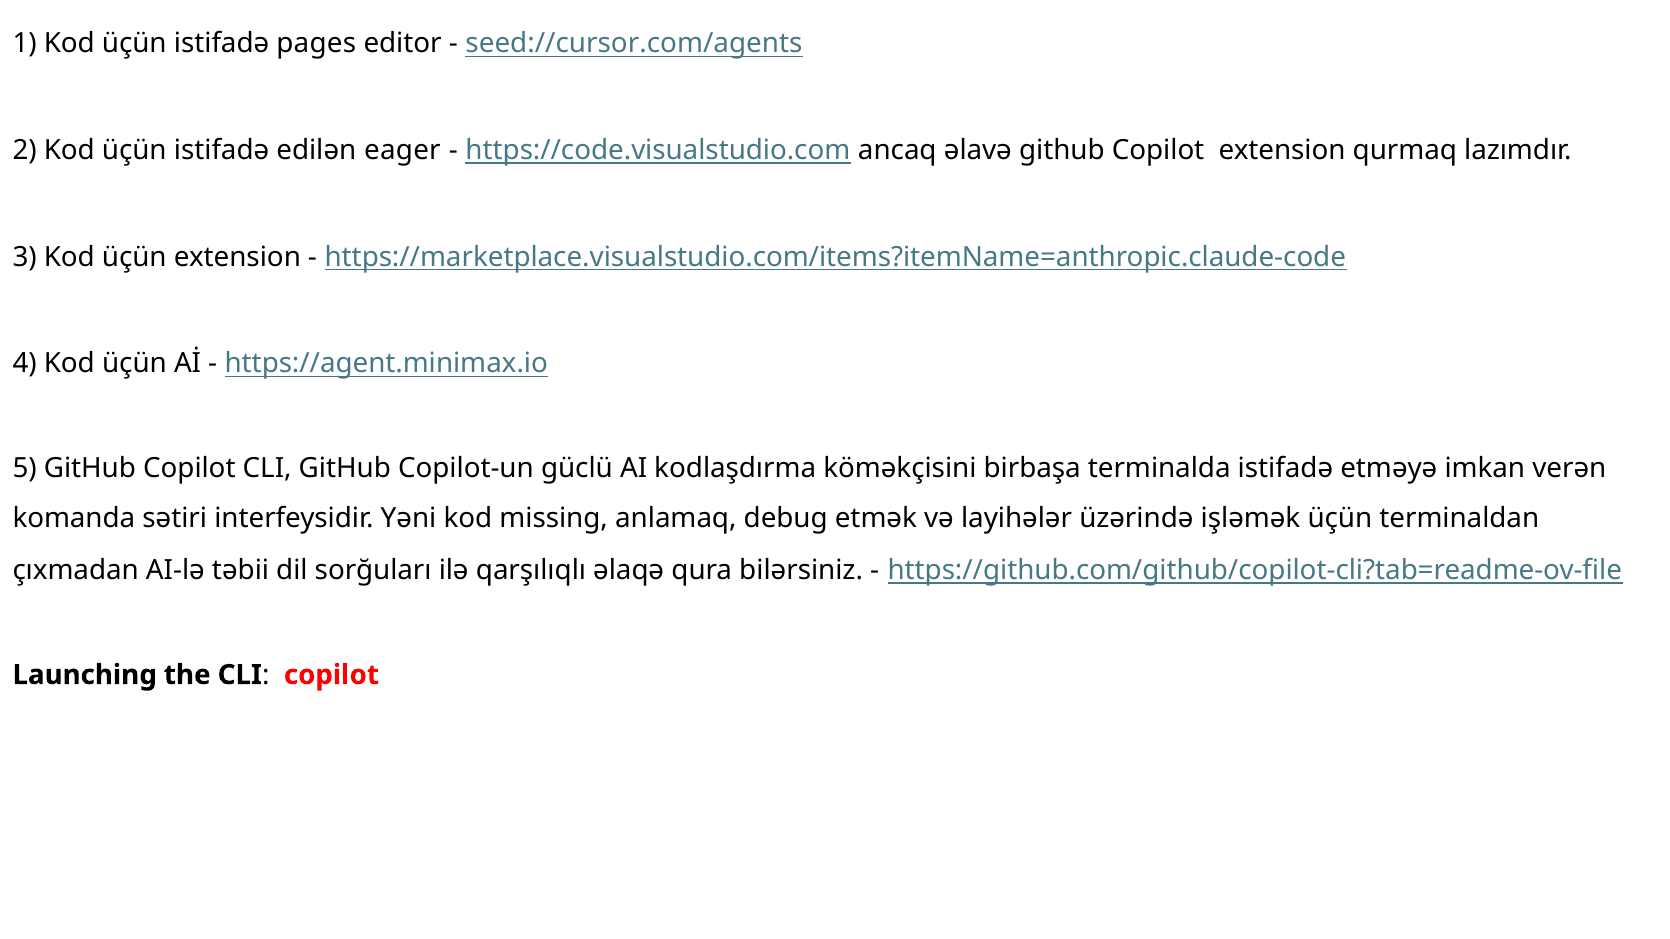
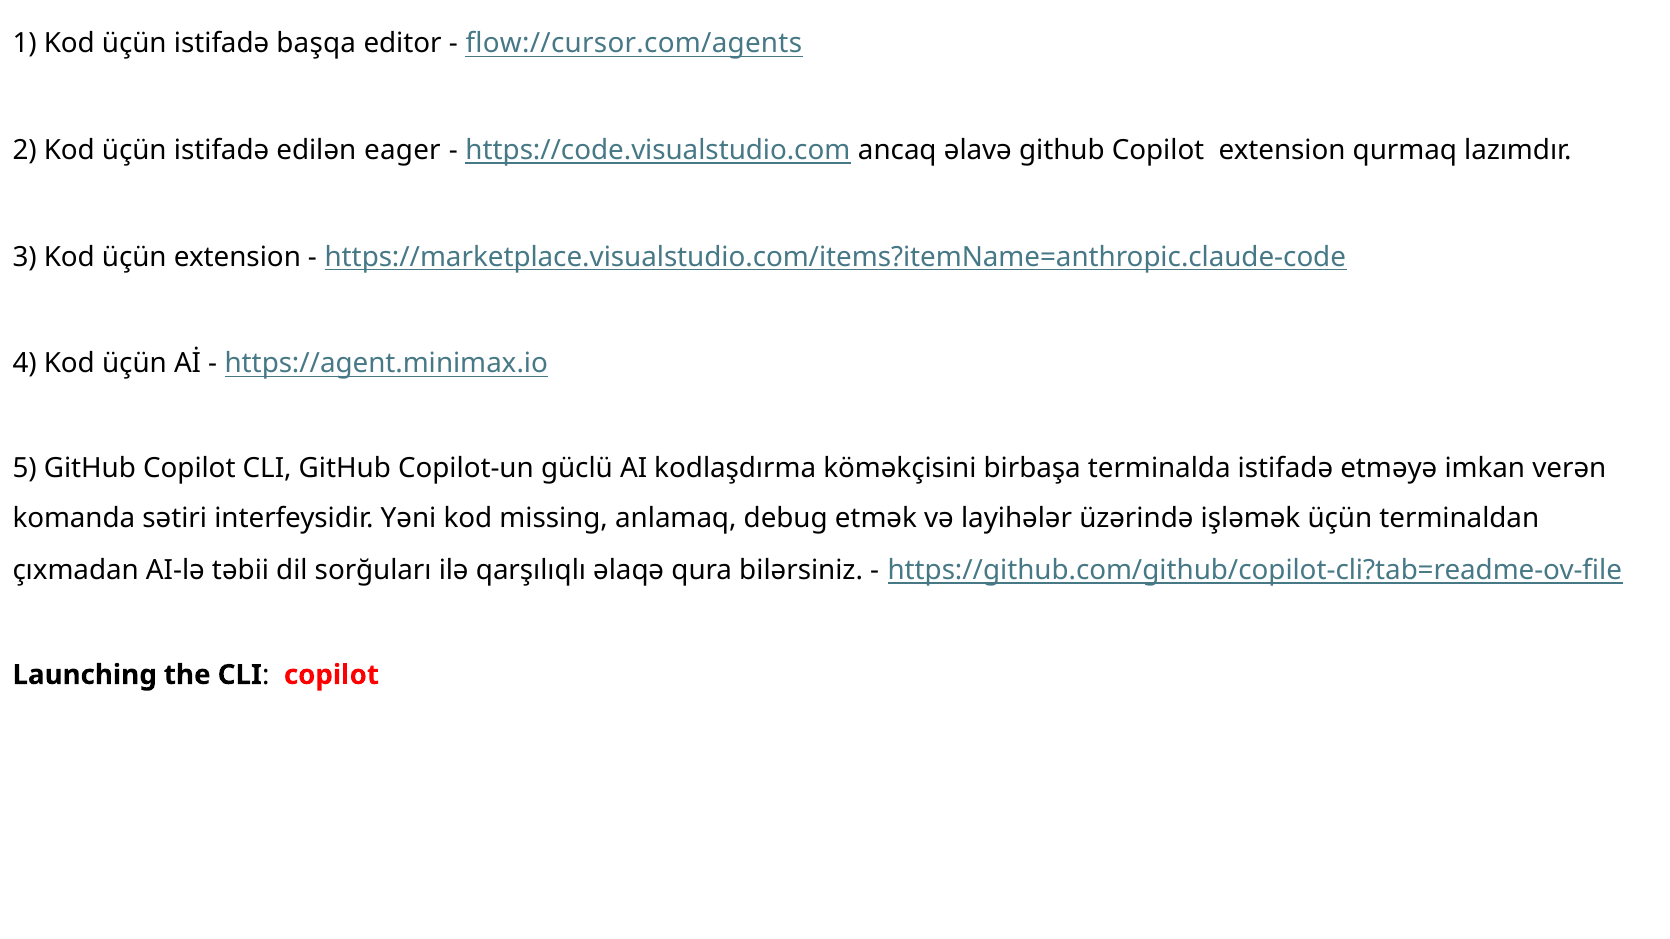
pages: pages -> başqa (316, 44)
seed://cursor.com/agents: seed://cursor.com/agents -> flow://cursor.com/agents (634, 44)
